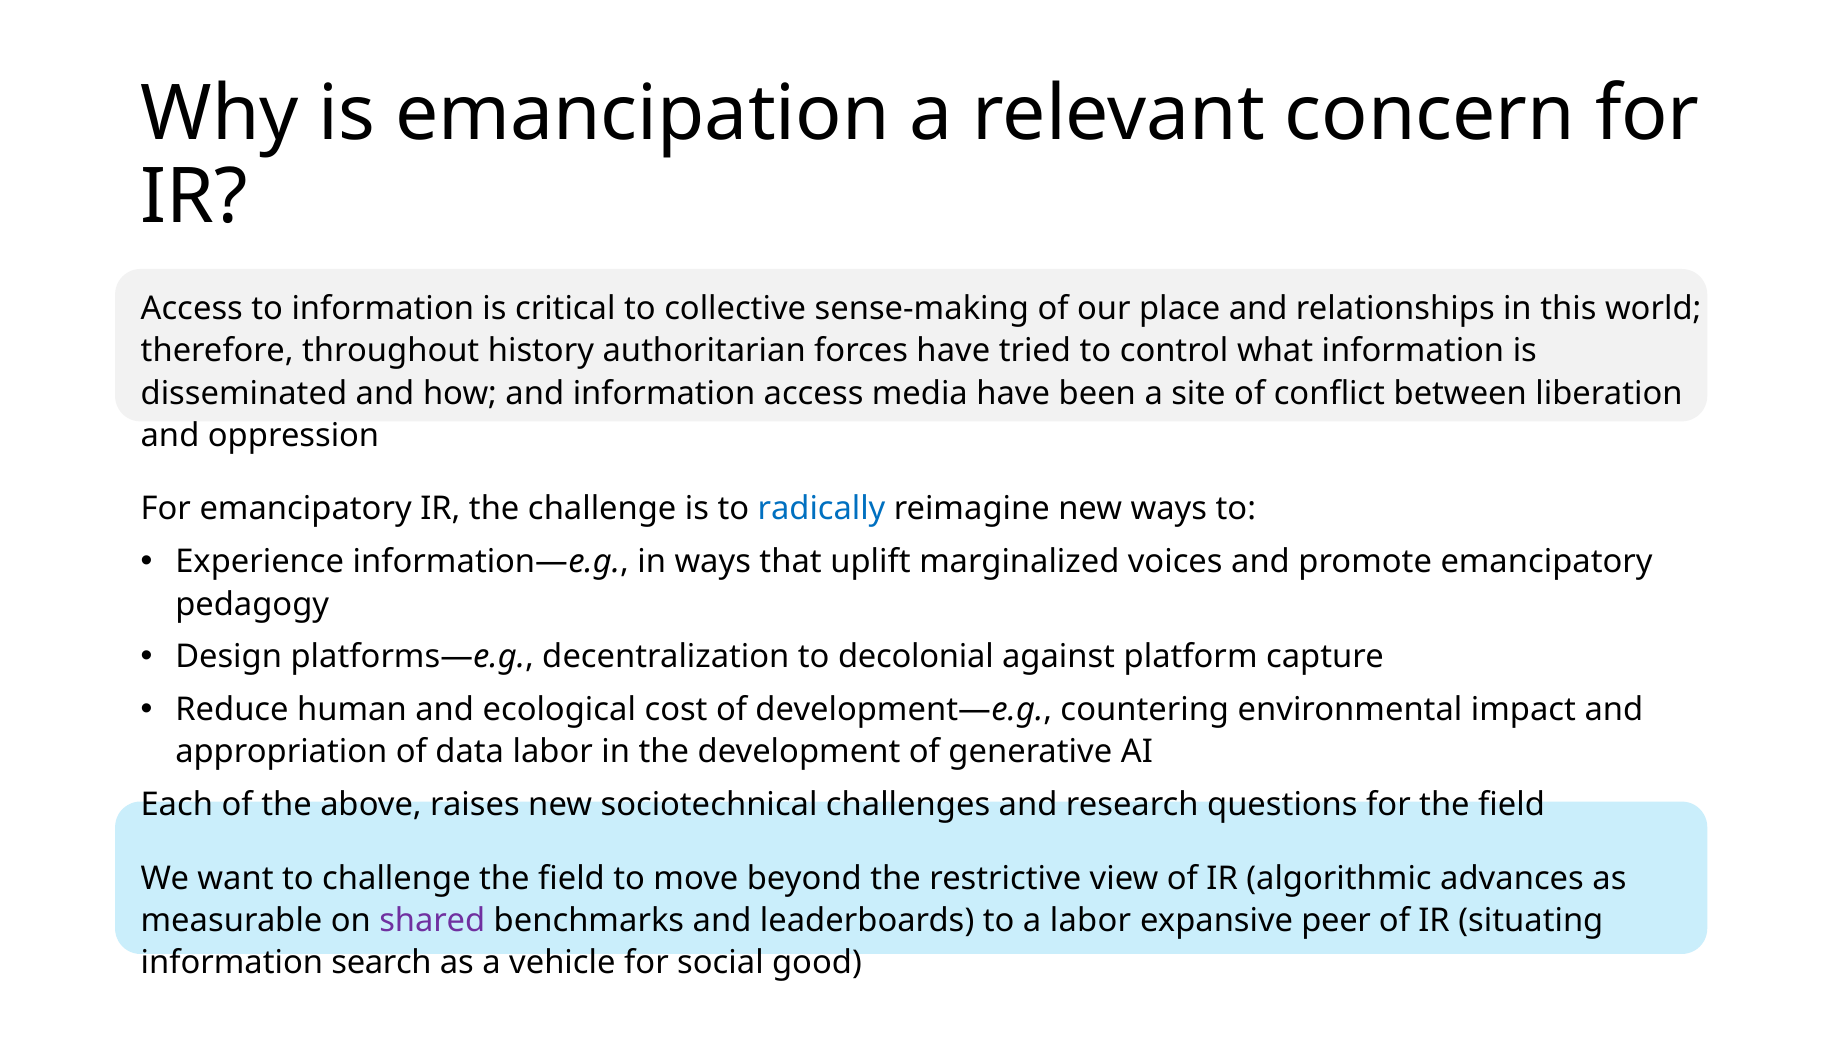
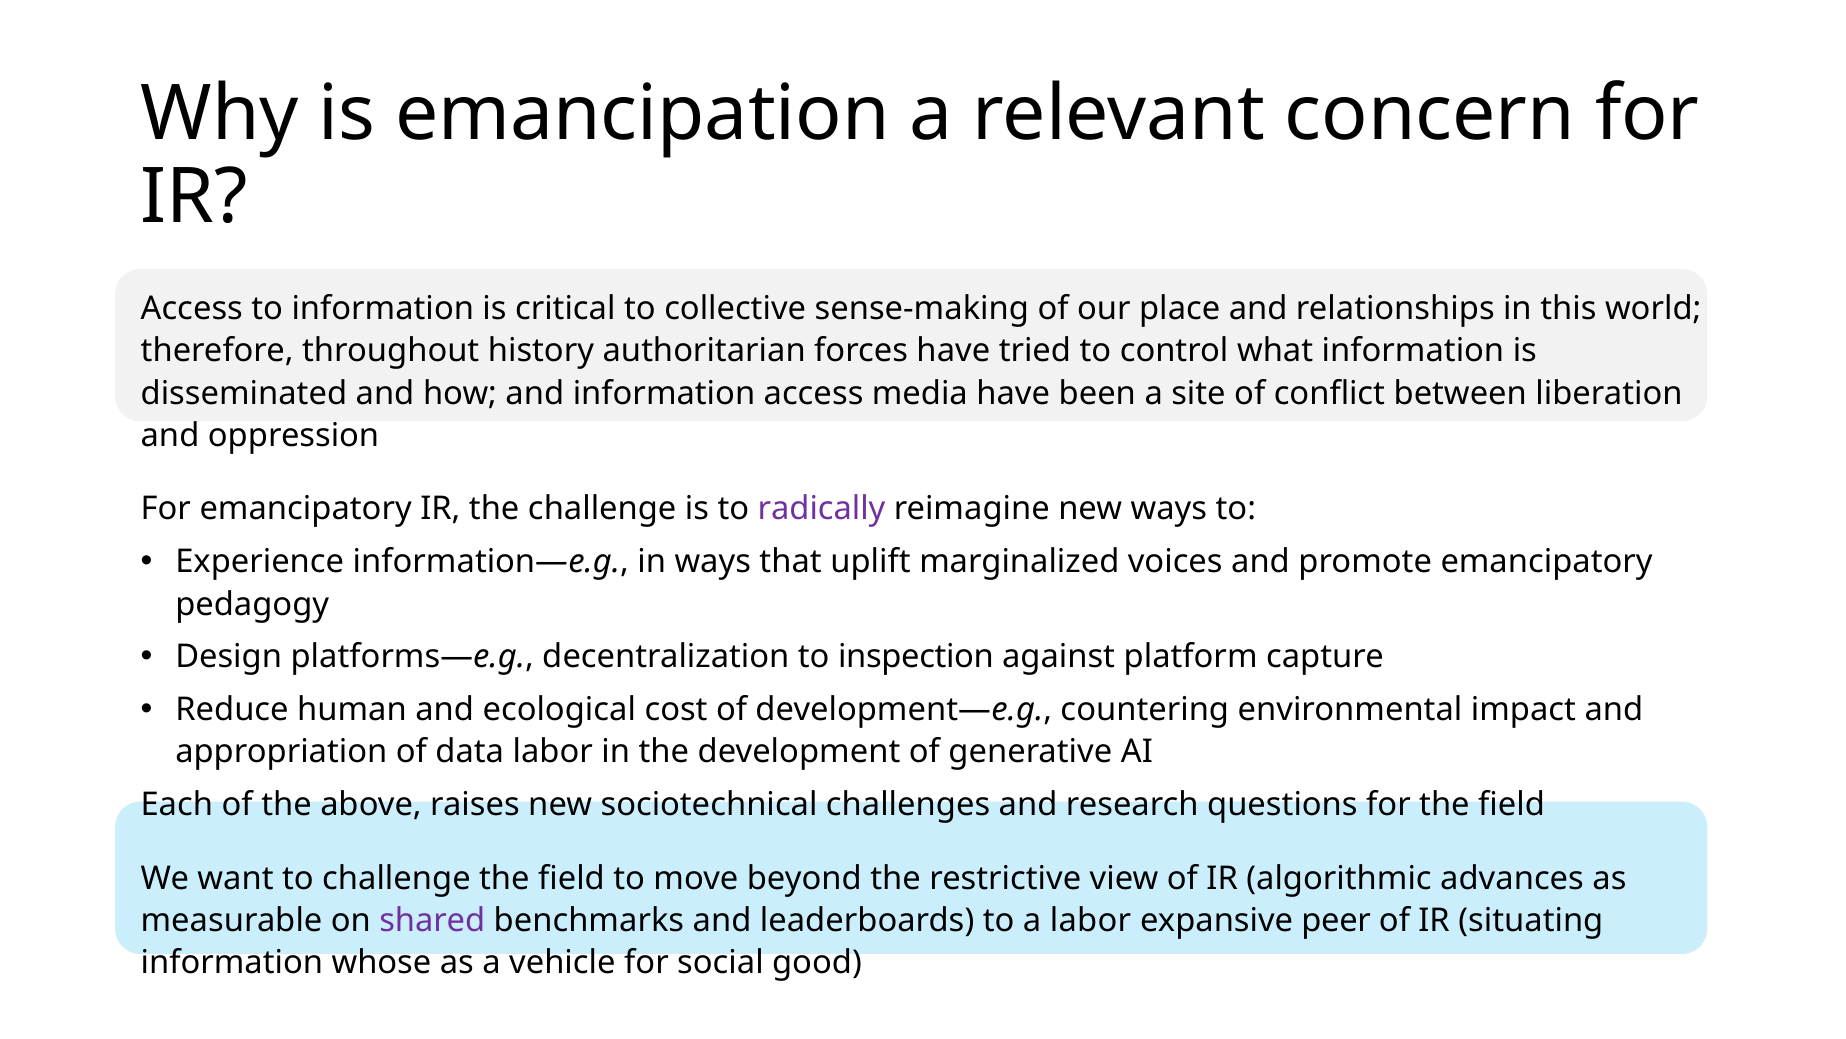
radically colour: blue -> purple (822, 509)
decolonial: decolonial -> inspection (916, 657)
search: search -> whose (381, 963)
